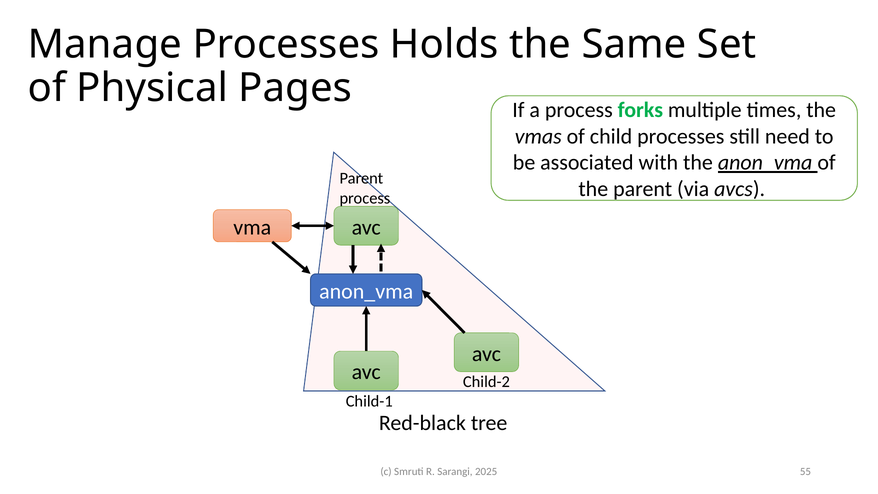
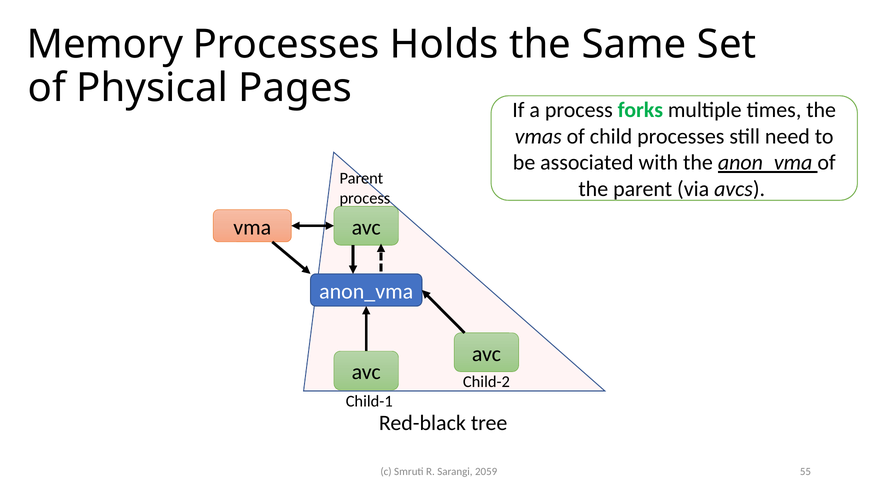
Manage: Manage -> Memory (105, 45)
2025: 2025 -> 2059 (486, 472)
